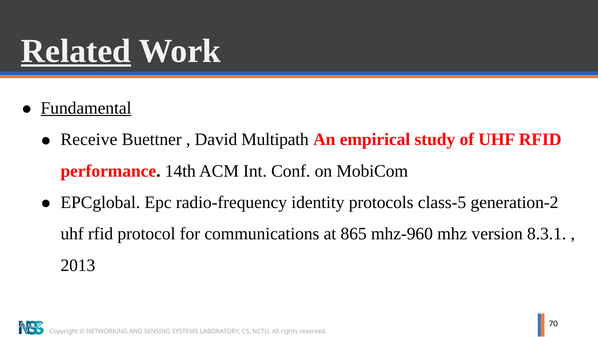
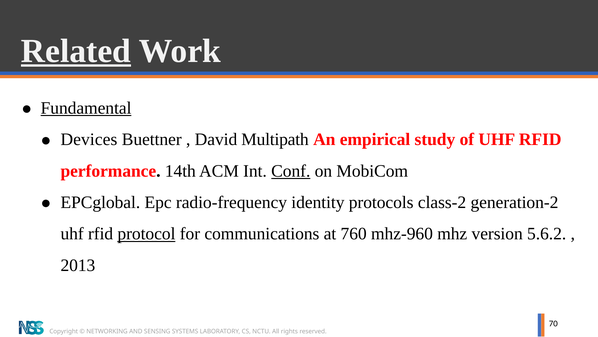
Receive: Receive -> Devices (89, 139)
Conf underline: none -> present (291, 171)
class-5: class-5 -> class-2 (442, 202)
protocol underline: none -> present (146, 233)
865: 865 -> 760 (354, 233)
8.3.1: 8.3.1 -> 5.6.2 (547, 233)
